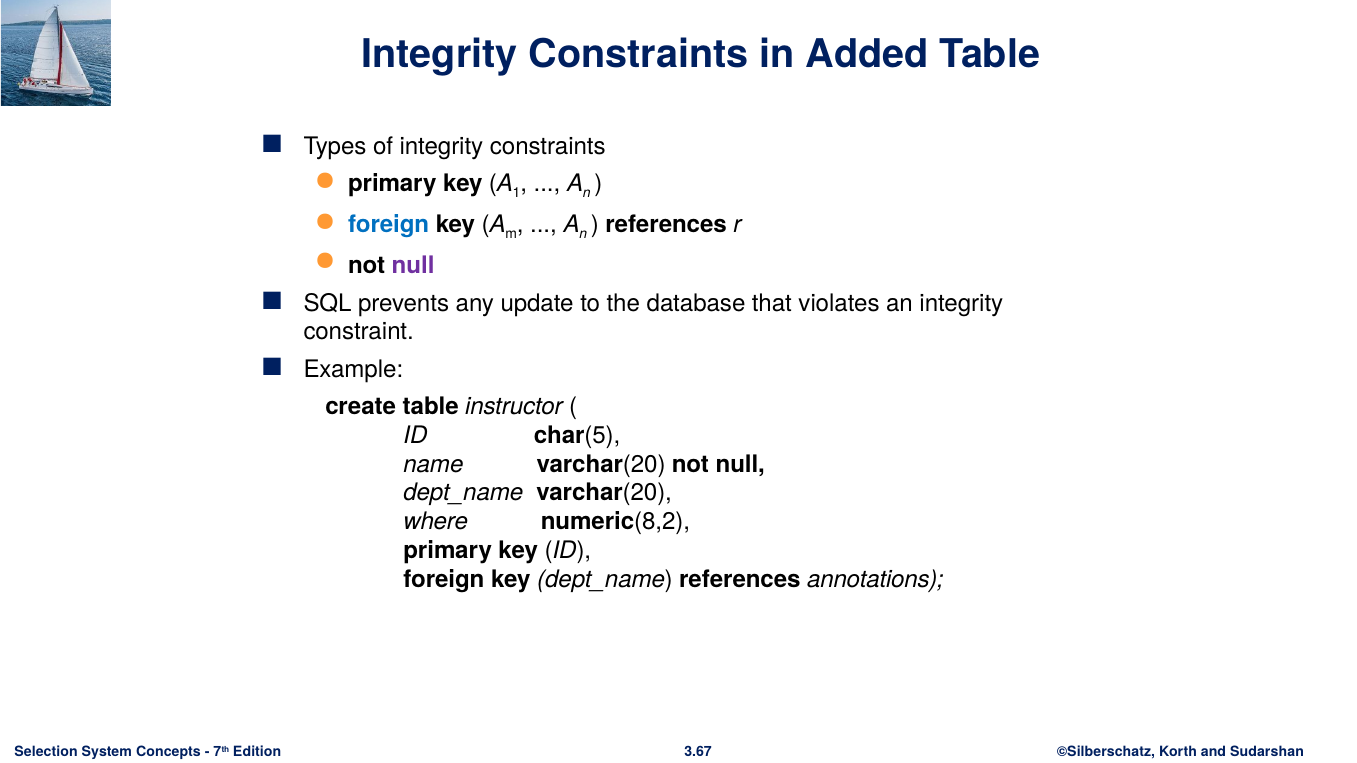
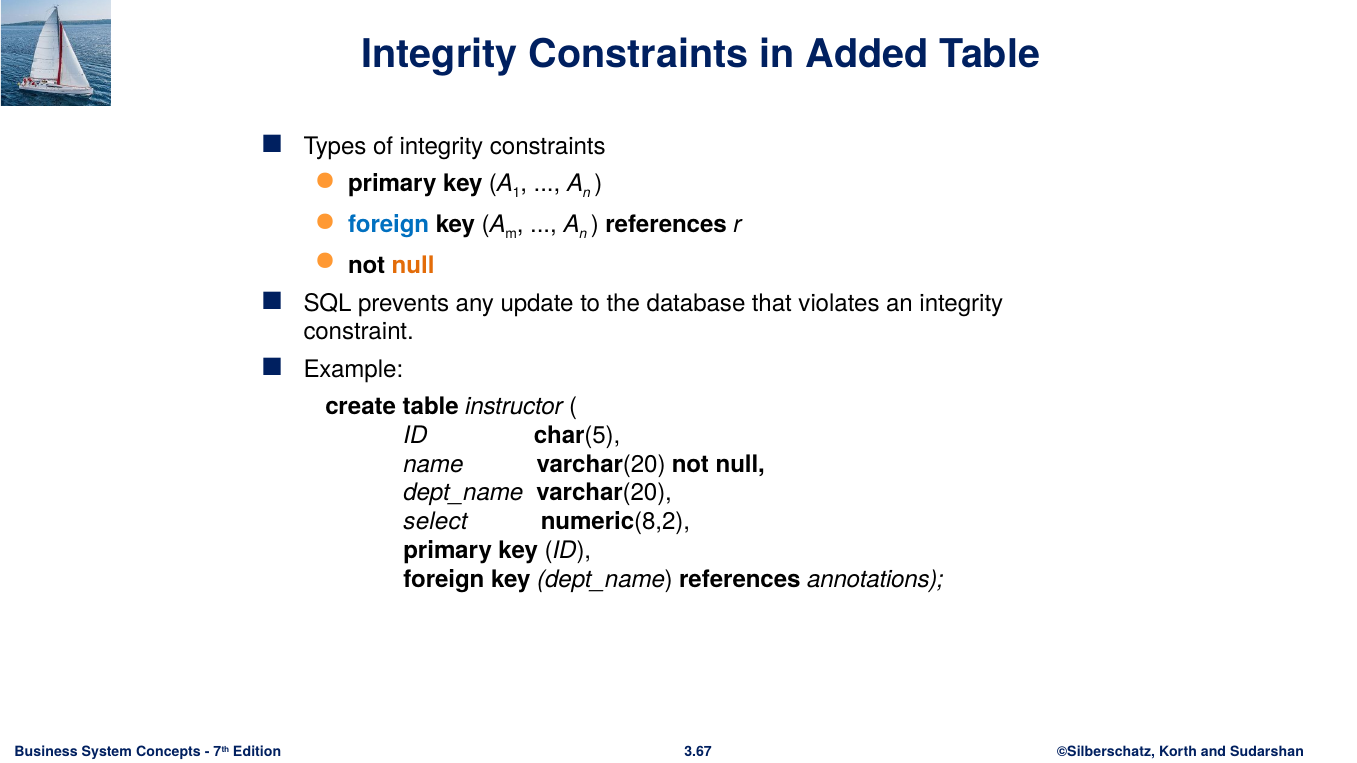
null colour: purple -> orange (413, 266)
where: where -> select (436, 522)
Selection: Selection -> Business (46, 752)
